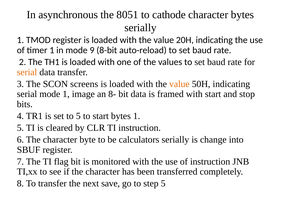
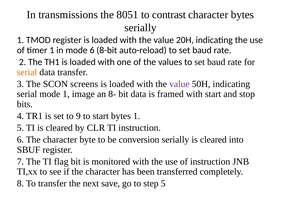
asynchronous: asynchronous -> transmissions (68, 15)
cathode: cathode -> contrast (169, 15)
mode 9: 9 -> 6 (92, 50)
value colour: orange -> purple (179, 84)
to 5: 5 -> 9 (78, 116)
calculators: calculators -> conversion (139, 139)
serially is change: change -> cleared (213, 139)
